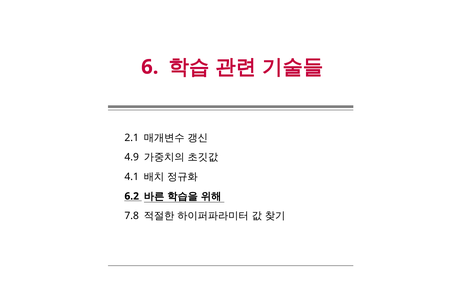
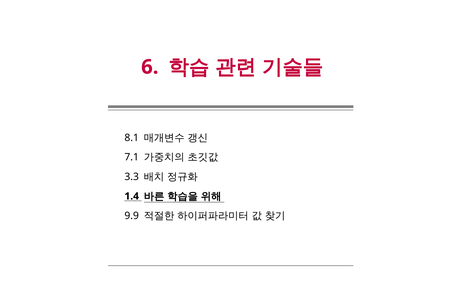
2.1: 2.1 -> 8.1 (132, 137)
4.9: 4.9 -> 7.1 (132, 157)
4.1: 4.1 -> 3.3 (132, 176)
6.2: 6.2 -> 1.4 (132, 196)
7.8: 7.8 -> 9.9 (132, 215)
